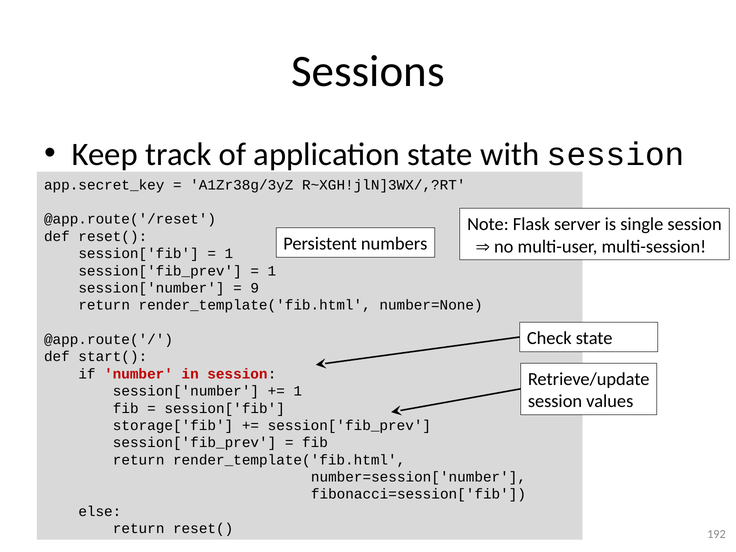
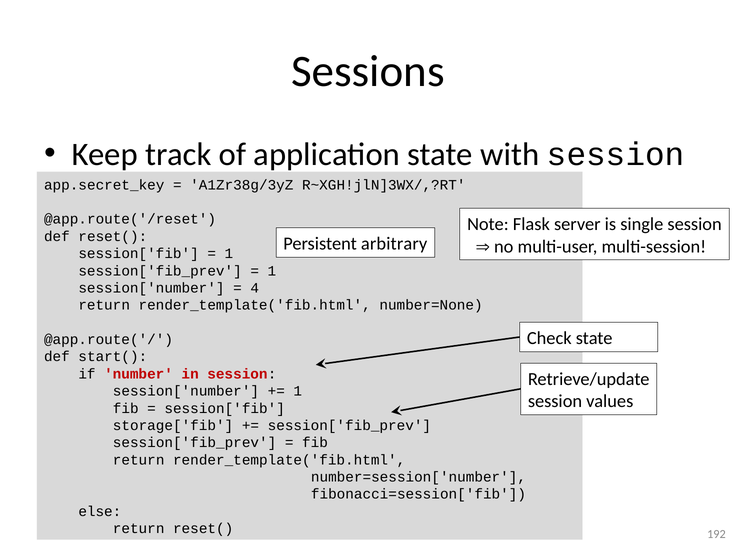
numbers: numbers -> arbitrary (394, 244)
9: 9 -> 4 (255, 288)
